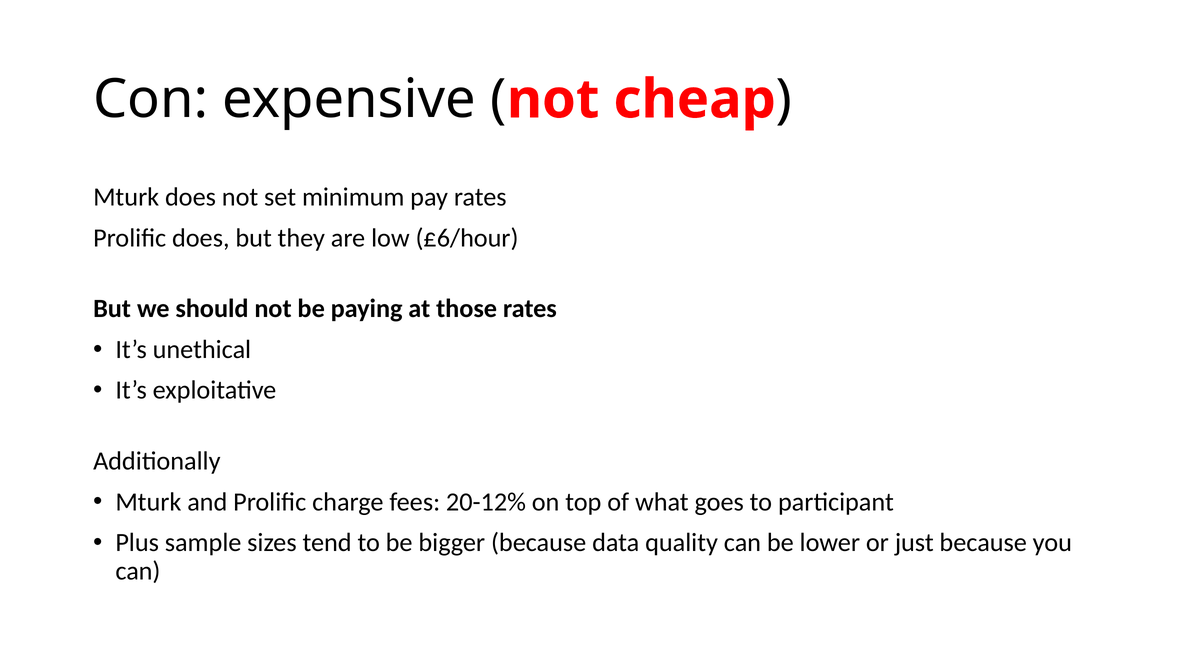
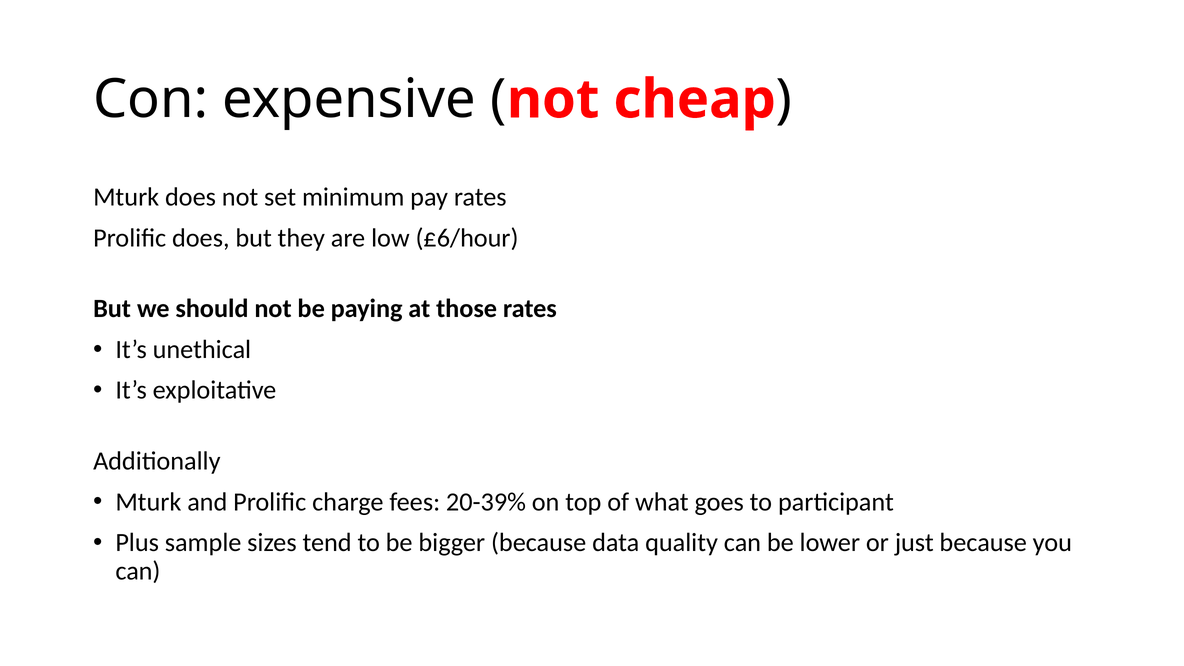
20-12%: 20-12% -> 20-39% (486, 502)
